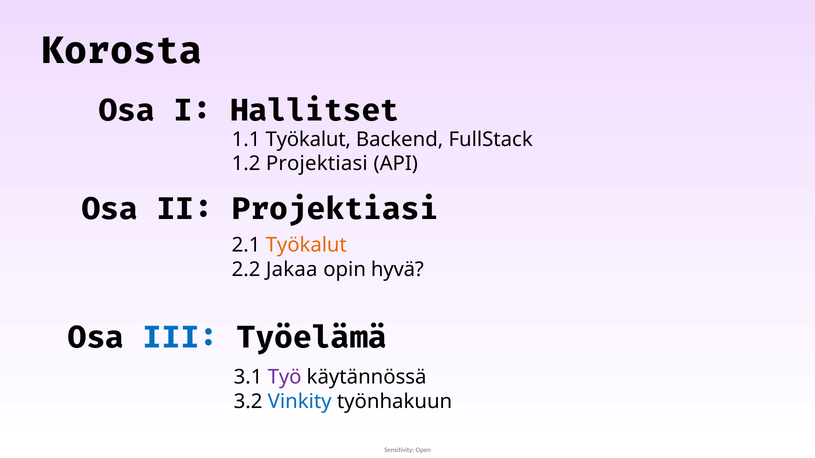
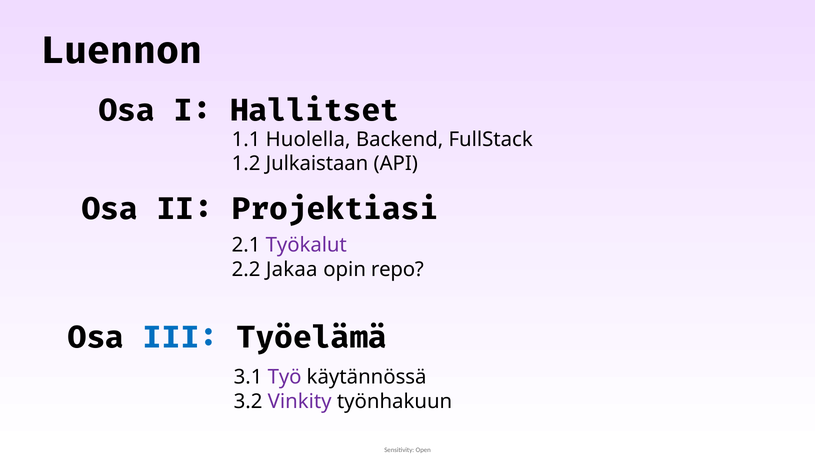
Korosta: Korosta -> Luennon (122, 51)
1.1 Työkalut: Työkalut -> Huolella (308, 139)
1.2 Projektiasi: Projektiasi -> Julkaistaan (317, 164)
Työkalut colour: orange -> purple (306, 245)
hyvä: hyvä -> repo (397, 270)
Vinkity colour: blue -> purple (300, 402)
